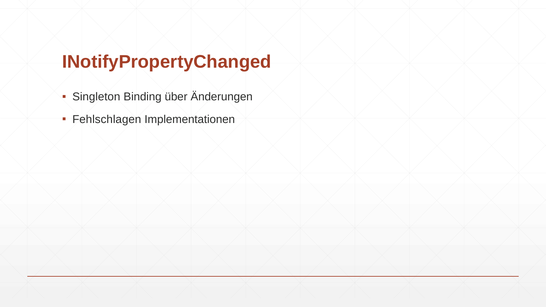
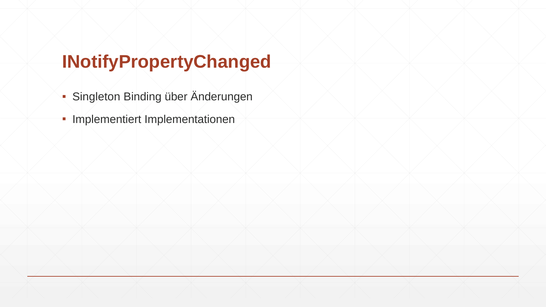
Fehlschlagen: Fehlschlagen -> Implementiert (107, 119)
